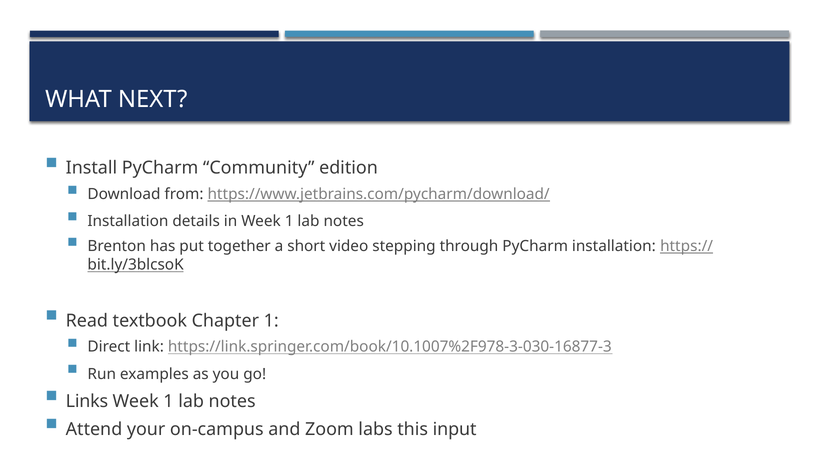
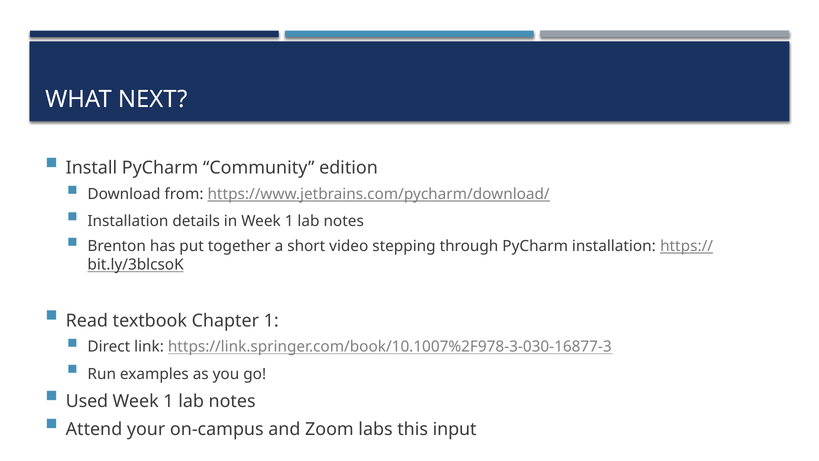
Links: Links -> Used (87, 401)
